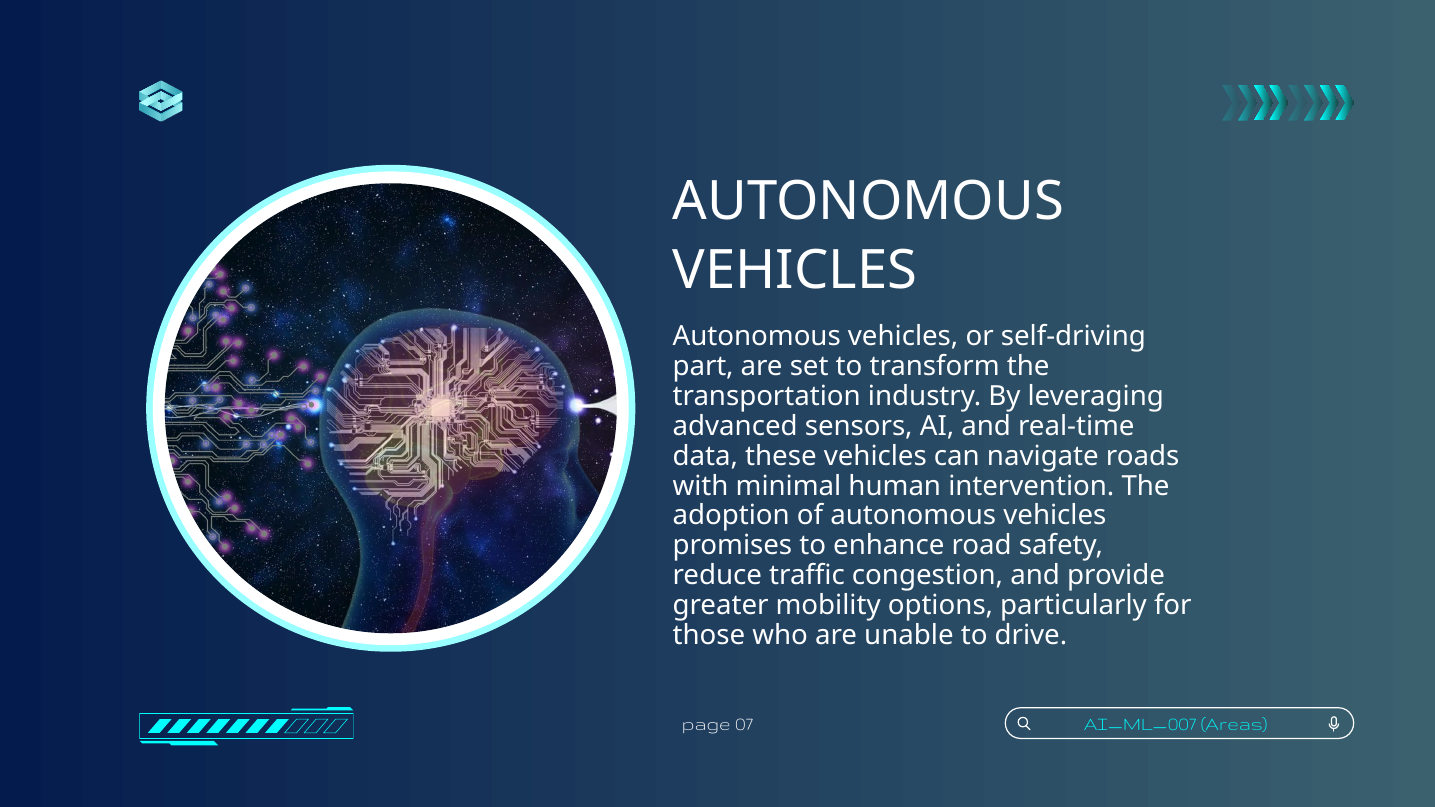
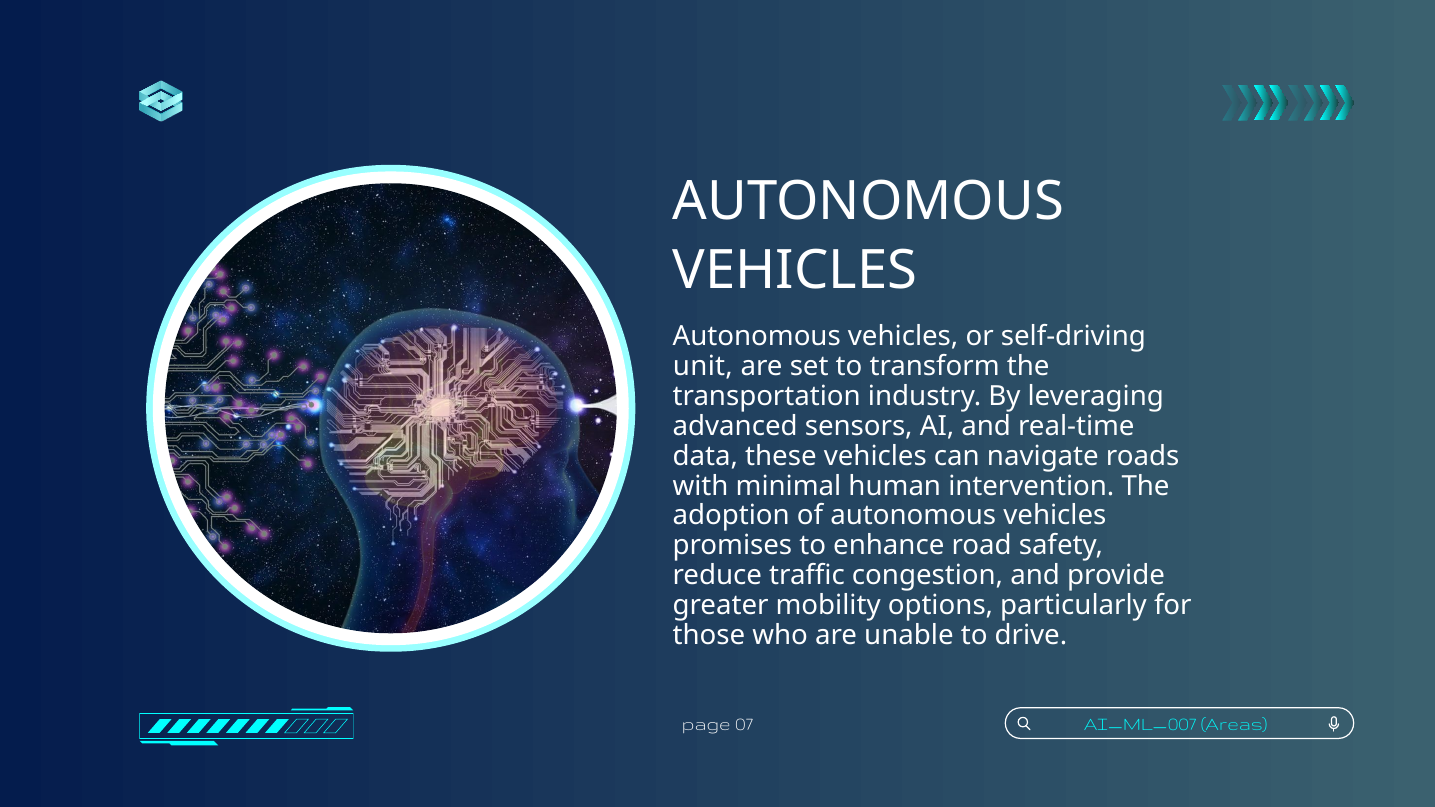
part: part -> unit (703, 366)
